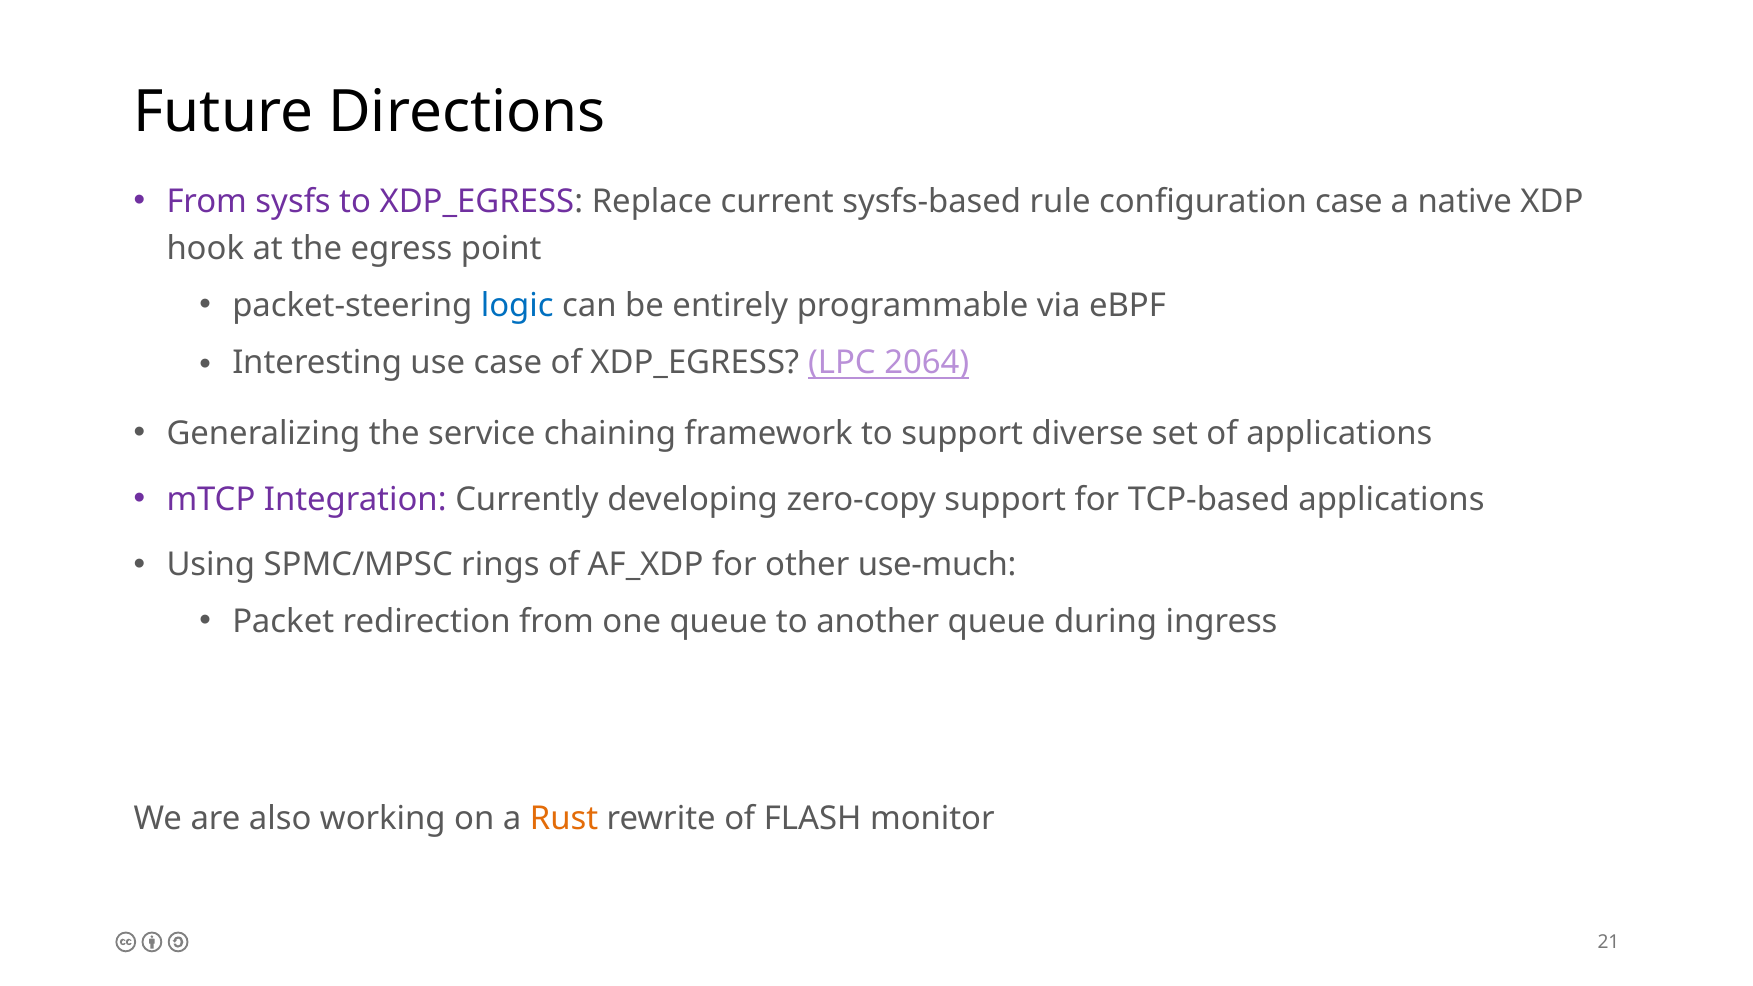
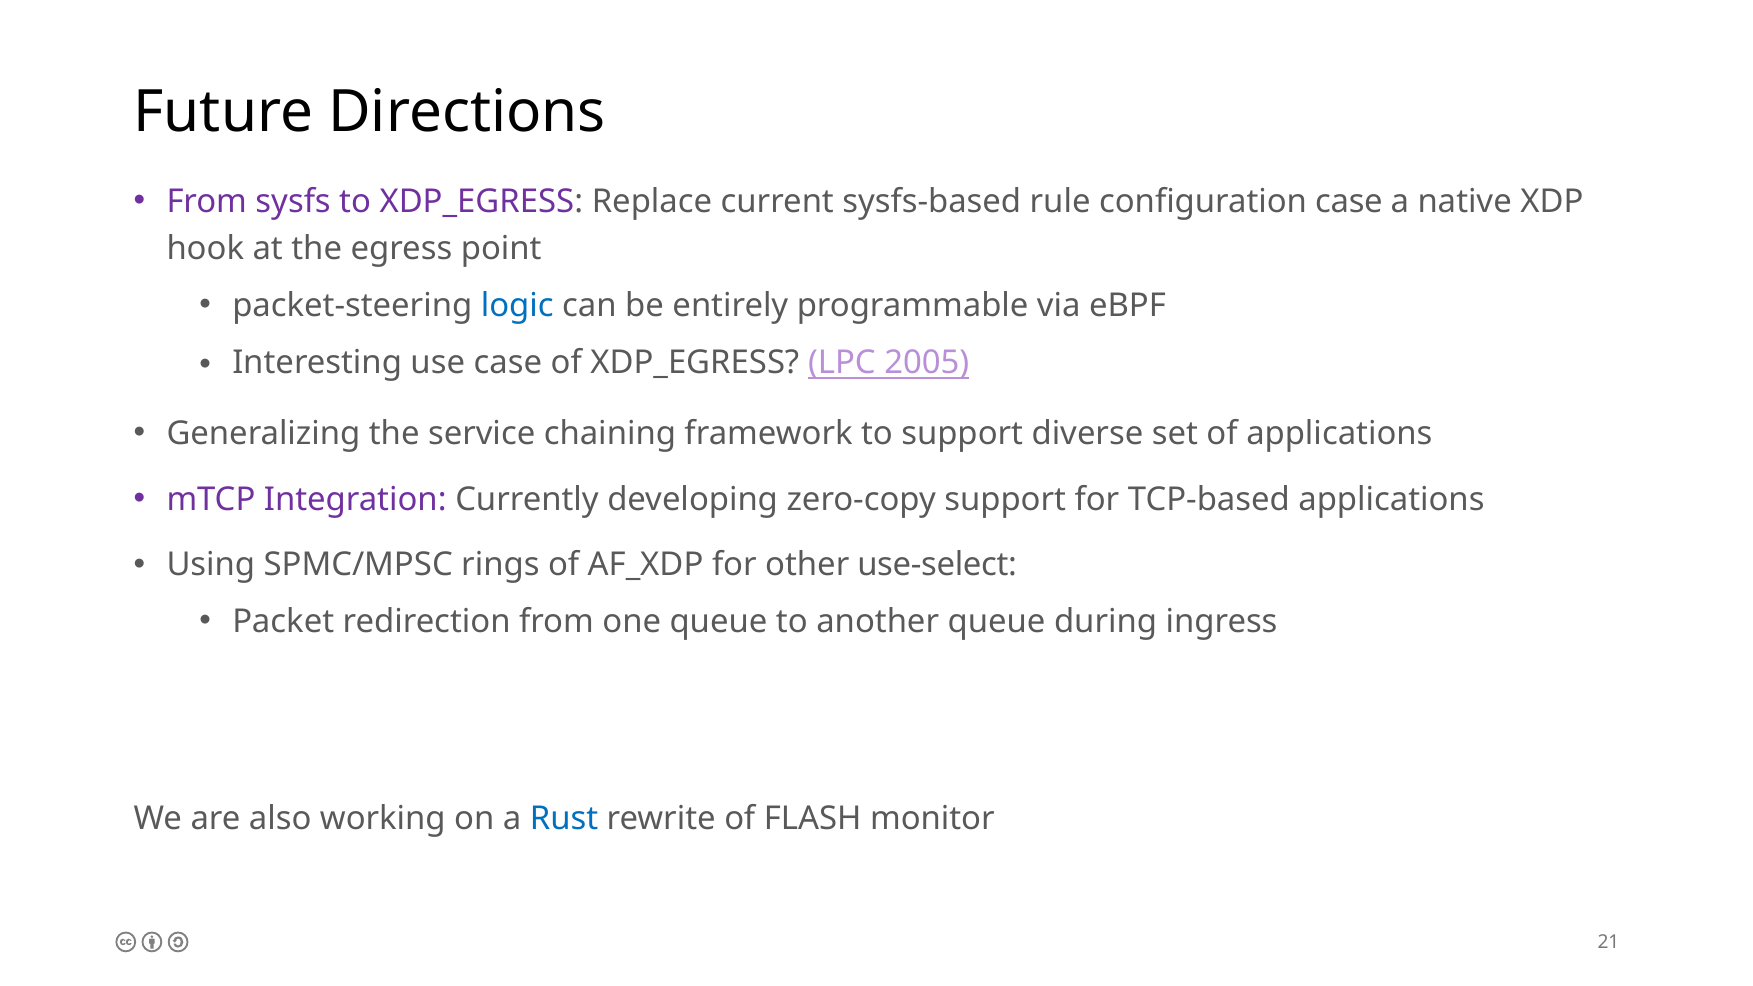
2064: 2064 -> 2005 (927, 363)
use-much: use-much -> use-select (937, 565)
Rust colour: orange -> blue (564, 818)
